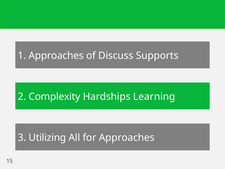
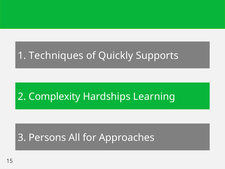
1 Approaches: Approaches -> Techniques (56, 56)
Discuss: Discuss -> Quickly (116, 56)
Utilizing: Utilizing -> Persons (47, 137)
